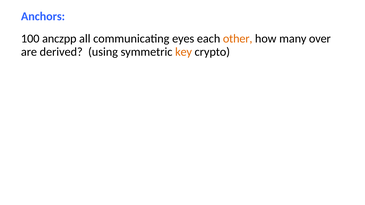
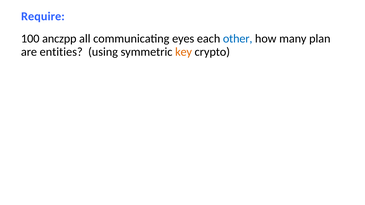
Anchors: Anchors -> Require (43, 16)
other colour: orange -> blue (238, 39)
over: over -> plan (320, 39)
derived: derived -> entities (61, 52)
